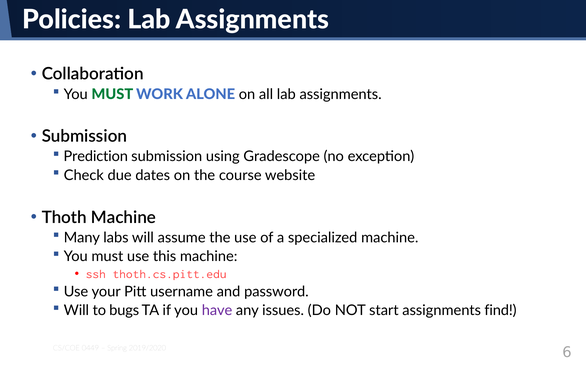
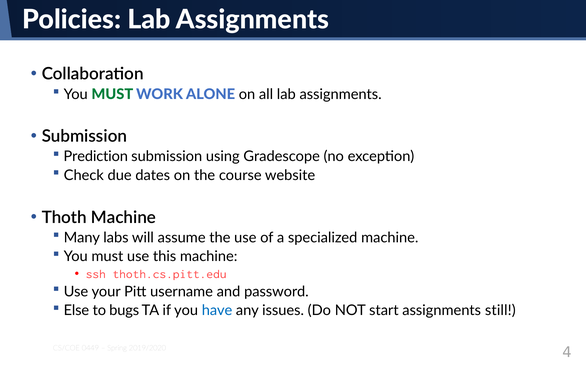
Will: Will -> Else (76, 311)
have colour: purple -> blue (217, 311)
find: find -> still (500, 311)
6: 6 -> 4 (567, 353)
